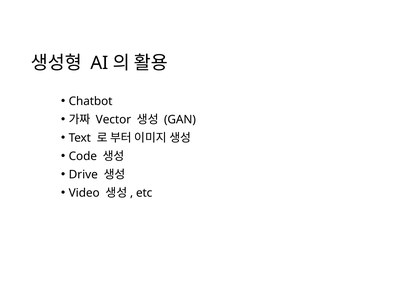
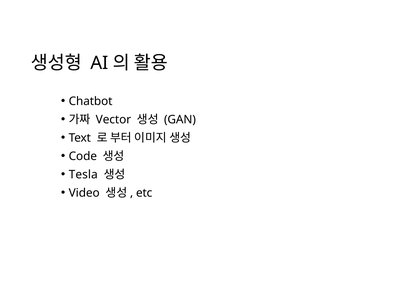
Drive: Drive -> Tesla (83, 175)
